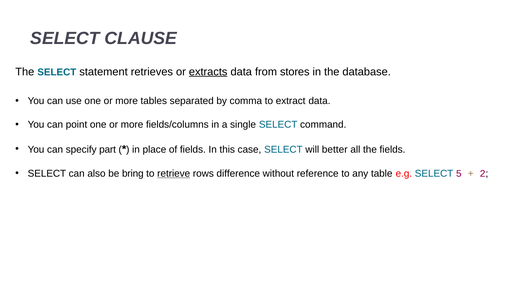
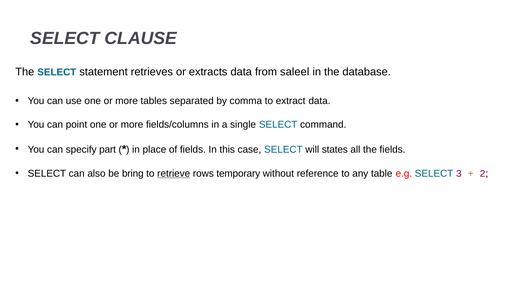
extracts underline: present -> none (208, 72)
stores: stores -> saleel (295, 72)
better: better -> states (335, 150)
difference: difference -> temporary (238, 174)
5: 5 -> 3 (459, 174)
